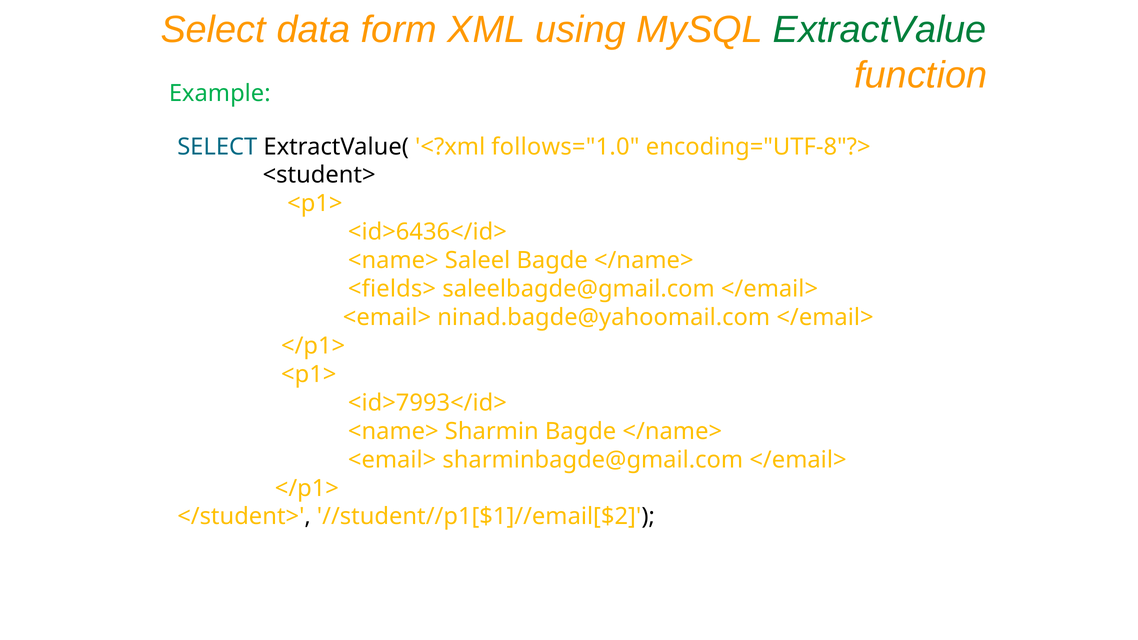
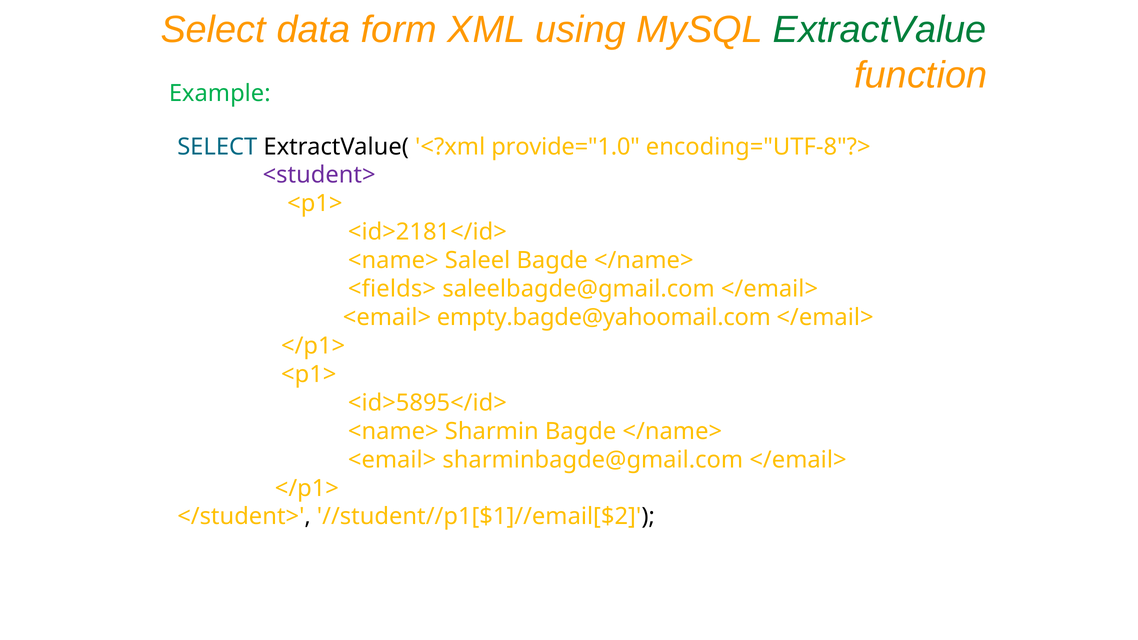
follows="1.0: follows="1.0 -> provide="1.0 (566, 147)
<student> colour: black -> purple (319, 175)
<id>6436</id>: <id>6436</id> -> <id>2181</id> (427, 232)
ninad.bagde@yahoomail.com: ninad.bagde@yahoomail.com -> empty.bagde@yahoomail.com (604, 318)
<id>7993</id>: <id>7993</id> -> <id>5895</id> (427, 403)
